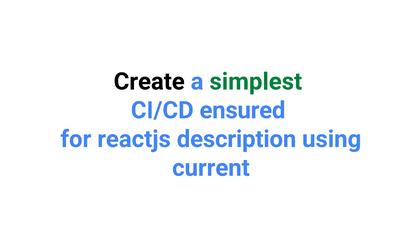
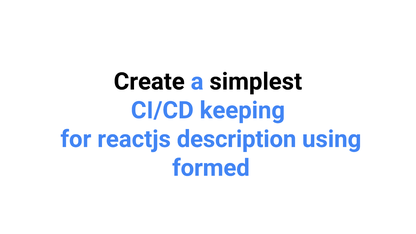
simplest colour: green -> black (256, 82)
ensured: ensured -> keeping (242, 110)
current: current -> formed (211, 168)
